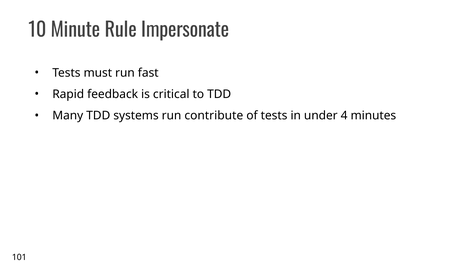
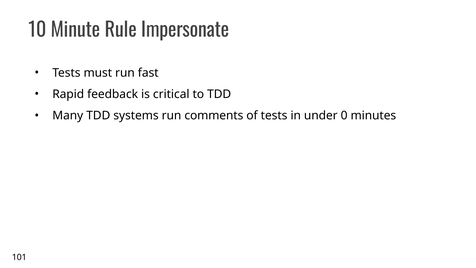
contribute: contribute -> comments (214, 116)
4: 4 -> 0 (344, 116)
